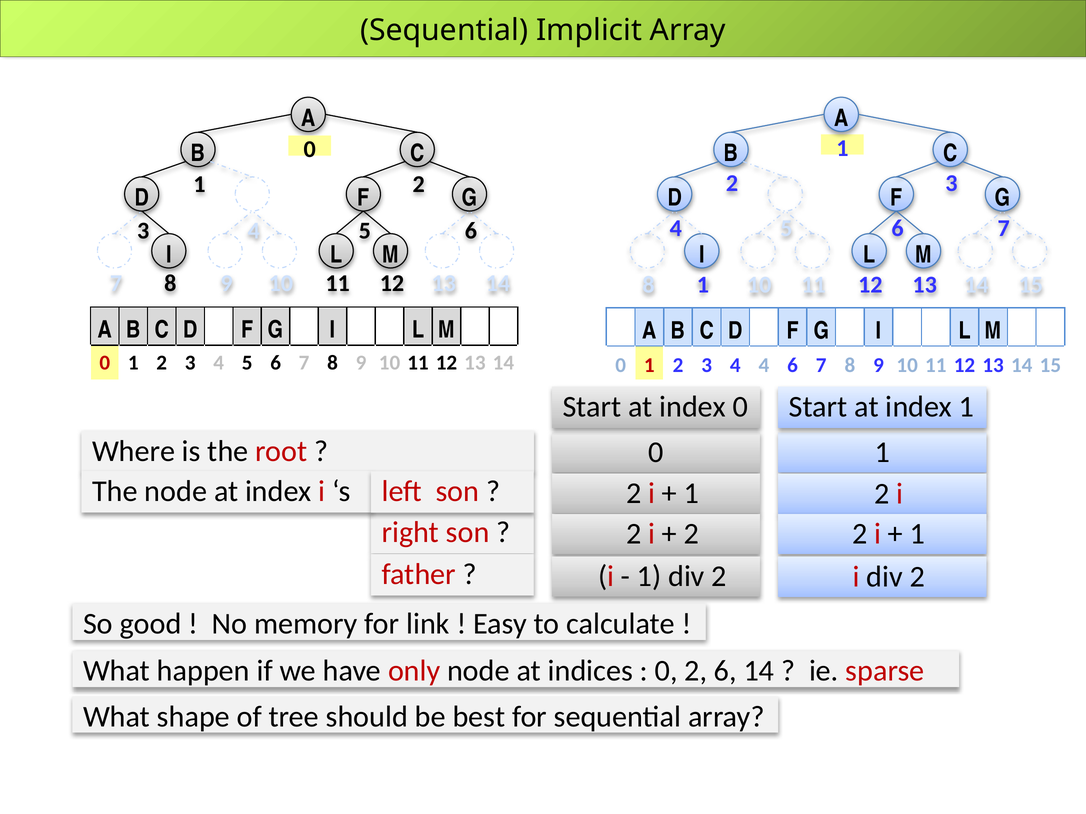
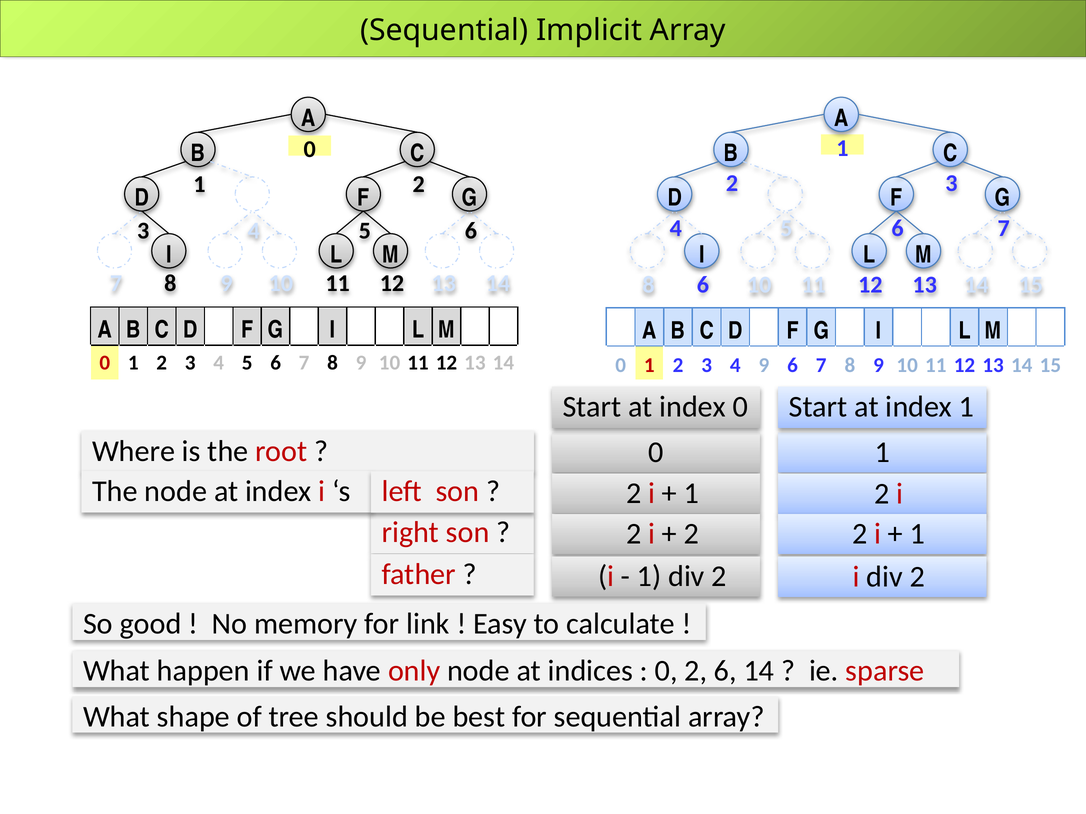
8 1: 1 -> 6 (703, 285)
4 4: 4 -> 9 (764, 366)
